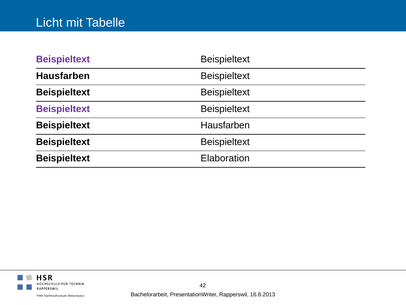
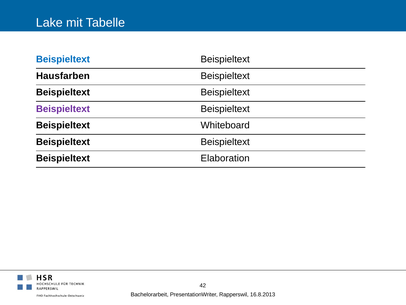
Licht: Licht -> Lake (49, 23)
Beispieltext colour: purple -> blue (63, 59)
Hausfarben: Hausfarben -> Whiteboard (225, 125)
